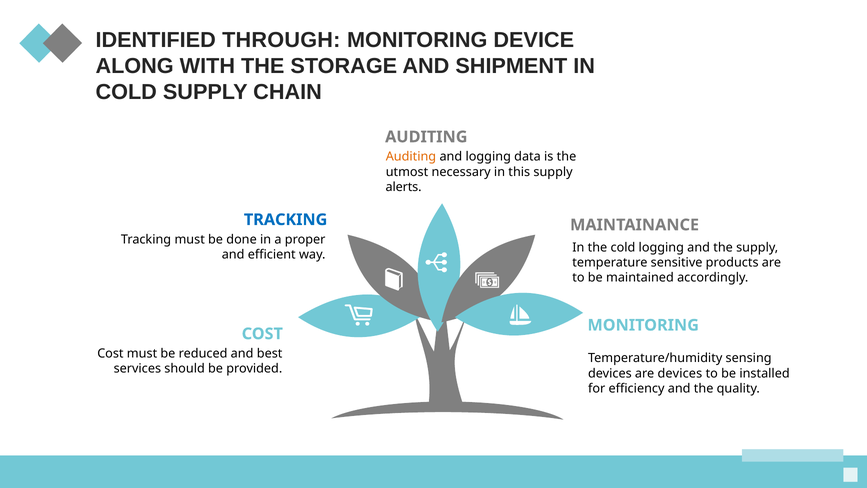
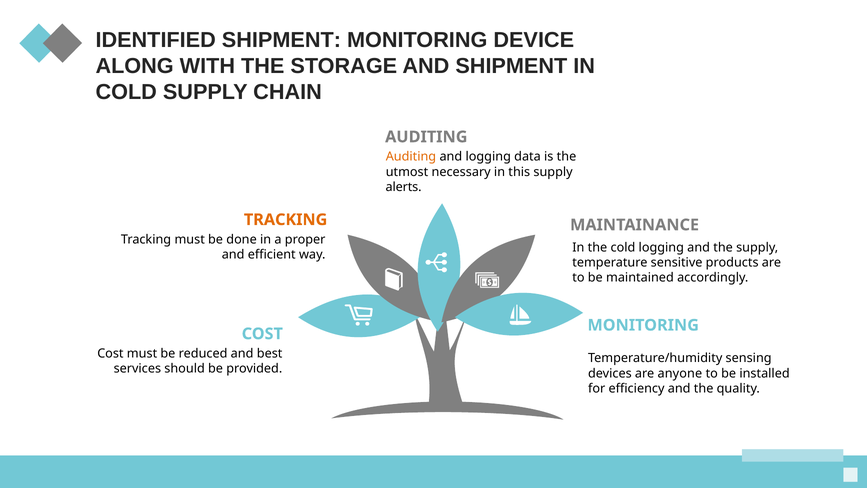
IDENTIFIED THROUGH: THROUGH -> SHIPMENT (281, 40)
TRACKING colour: blue -> orange (286, 220)
are devices: devices -> anyone (680, 373)
